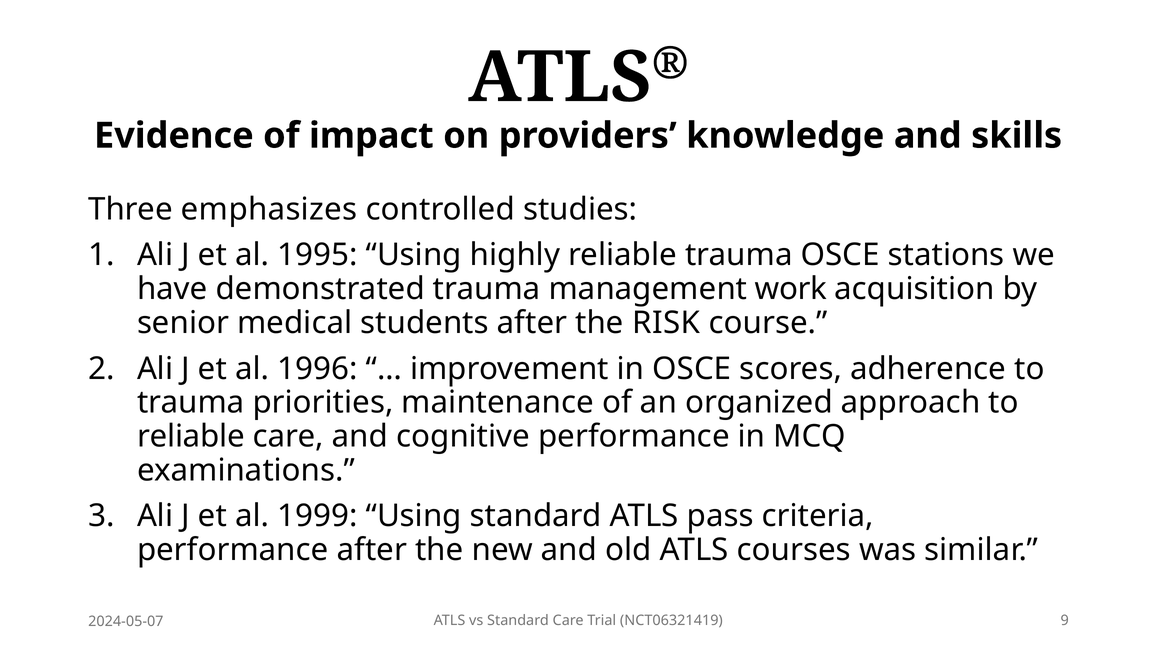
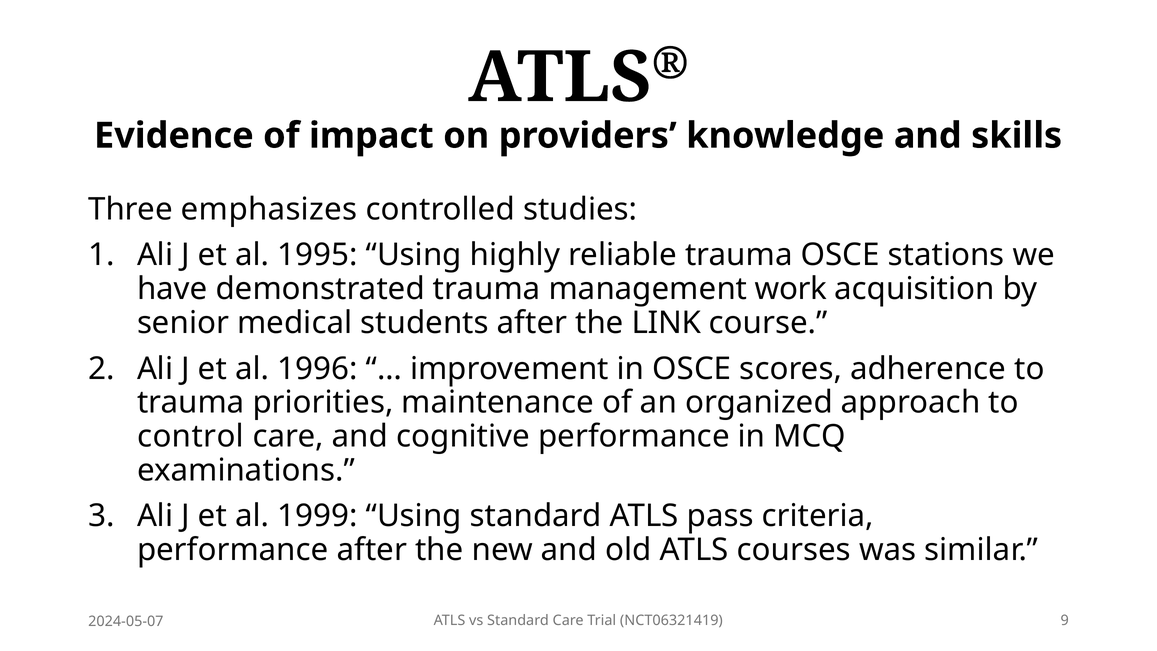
RISK: RISK -> LINK (666, 323)
reliable: reliable -> control (191, 436)
